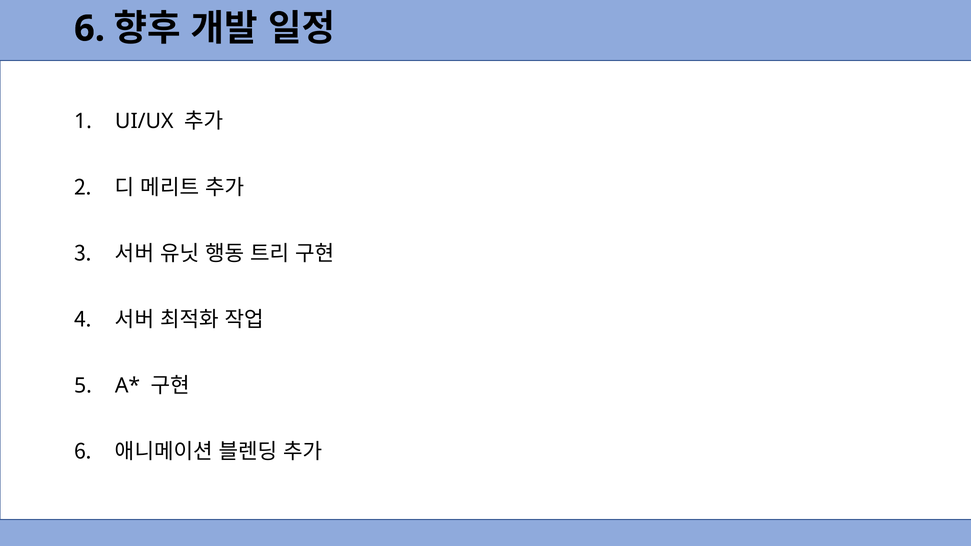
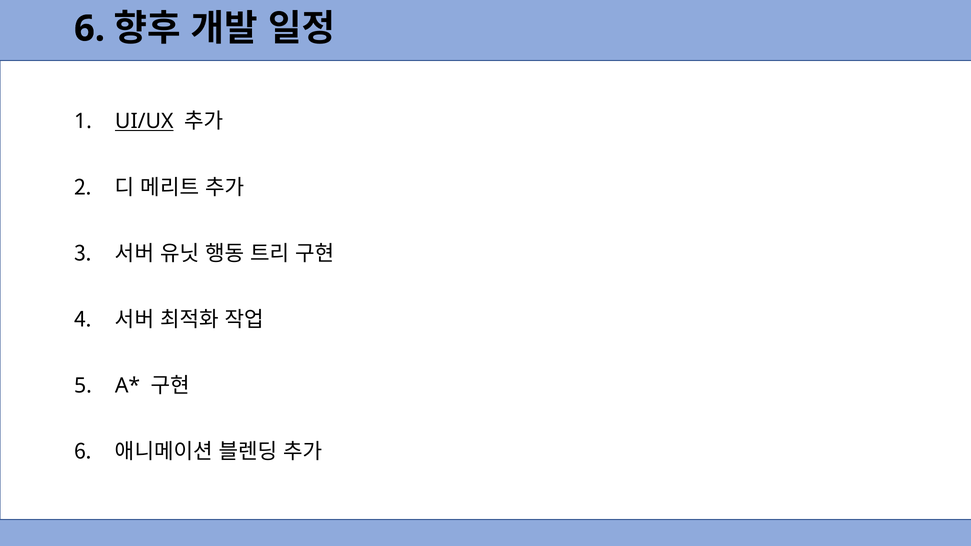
UI/UX underline: none -> present (144, 121)
